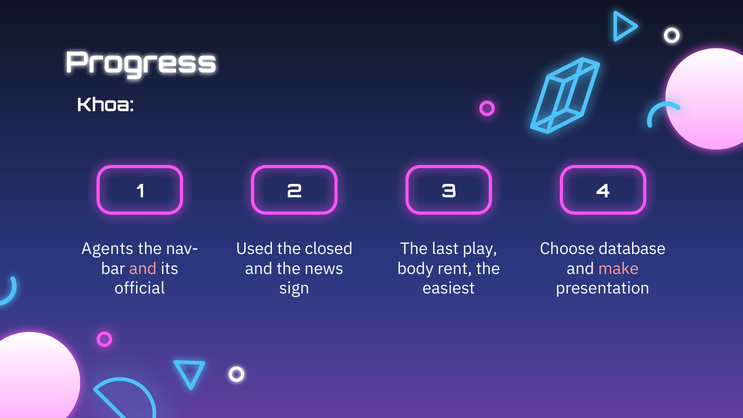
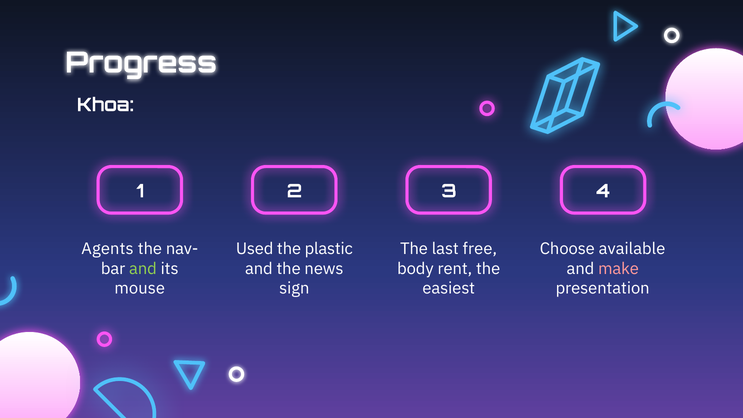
closed: closed -> plastic (329, 249)
play: play -> free (480, 249)
database: database -> available (632, 249)
and colour: pink -> light green (143, 269)
official: official -> mouse (140, 288)
